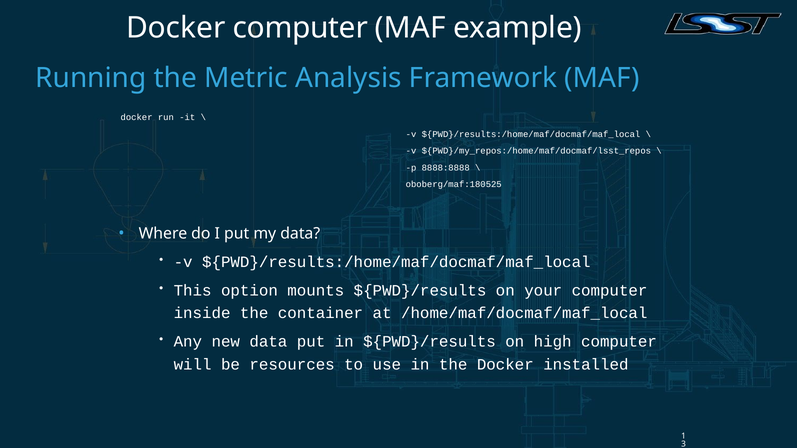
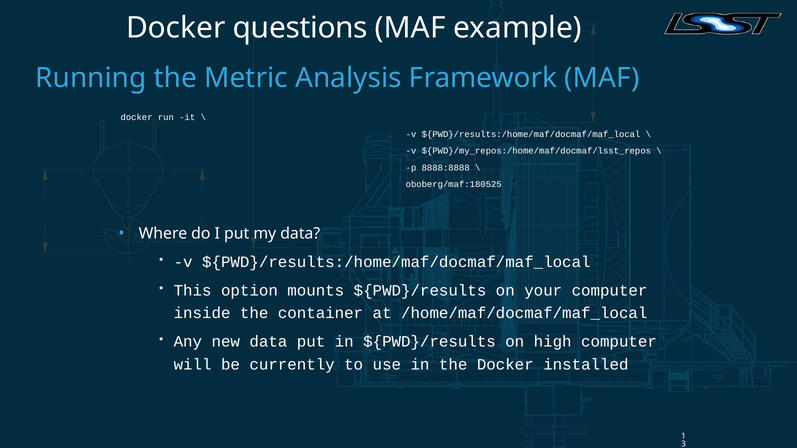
Docker computer: computer -> questions (300, 28)
resources: resources -> currently (292, 365)
